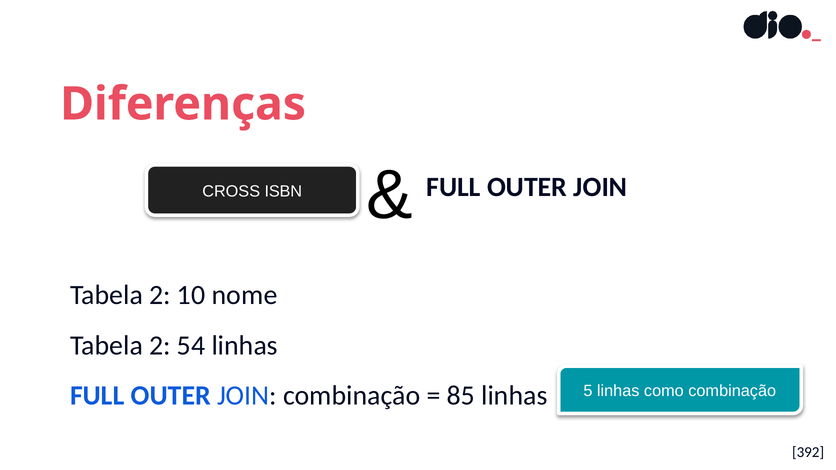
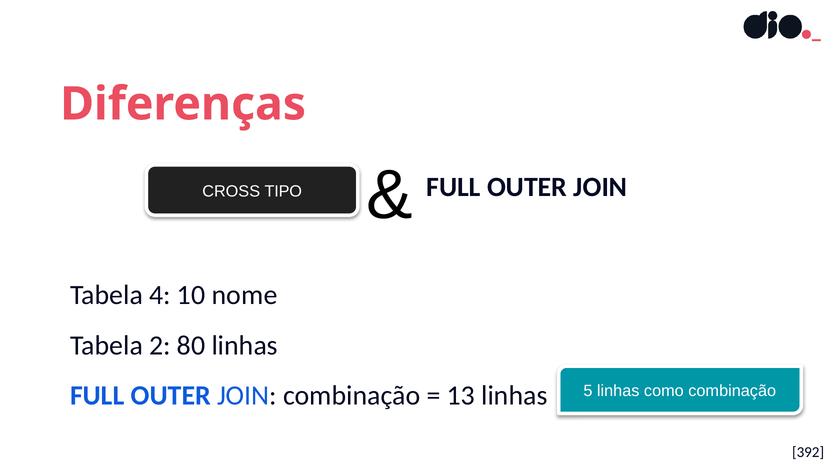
ISBN: ISBN -> TIPO (283, 191)
2: 2 -> 4 (160, 295)
54: 54 -> 80 (191, 346)
85: 85 -> 13 (461, 396)
